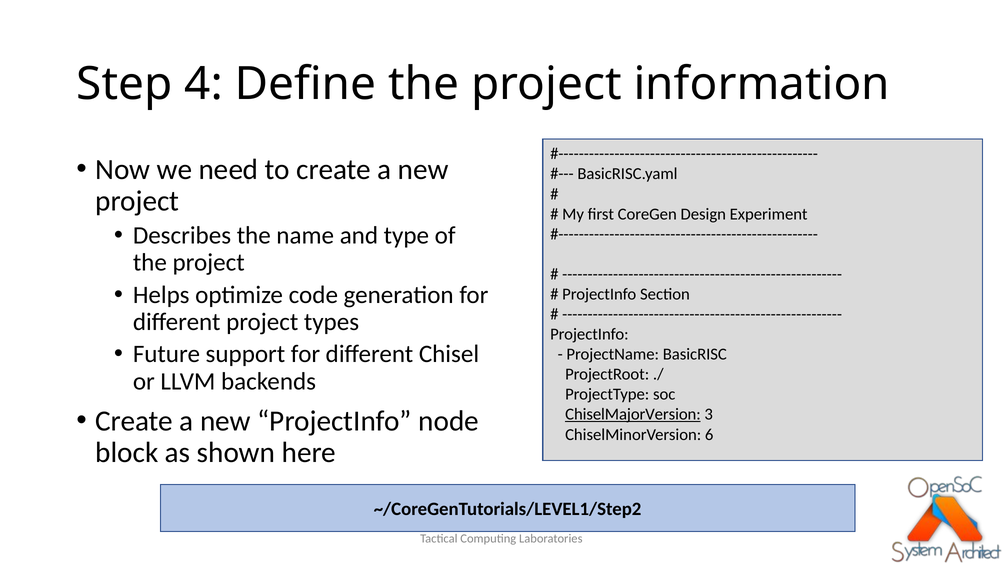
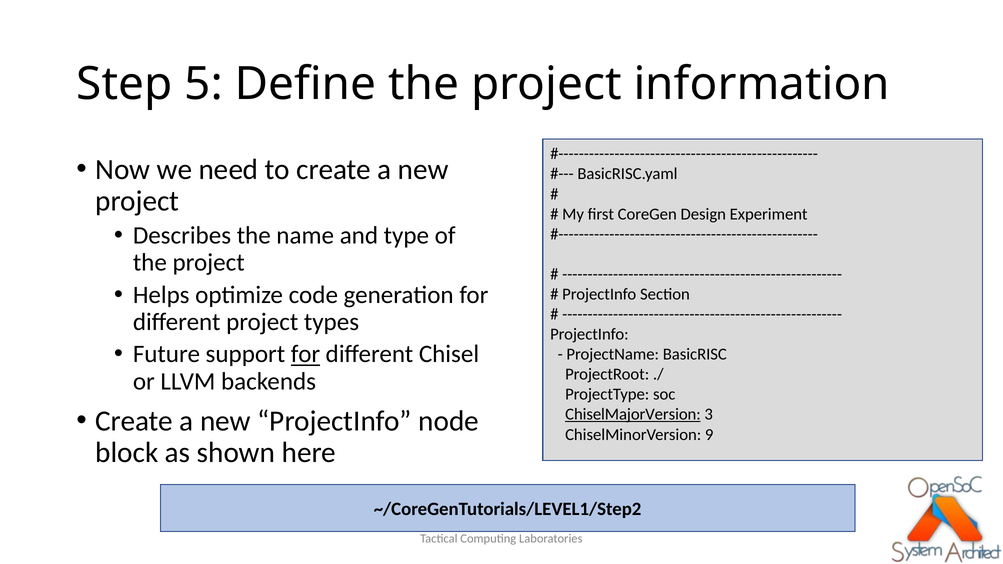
4: 4 -> 5 (204, 84)
for underline: none -> present (306, 354)
6: 6 -> 9 (709, 435)
